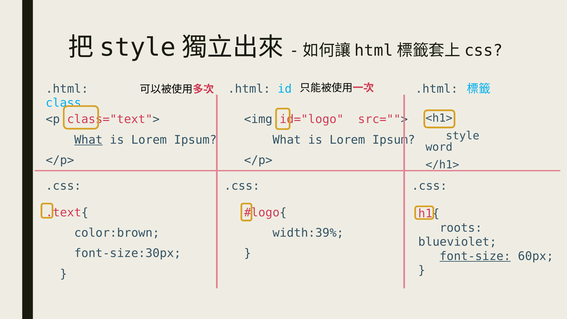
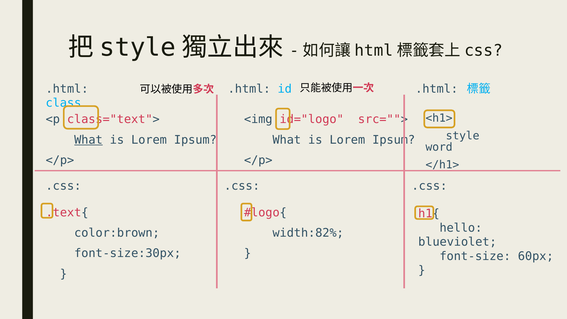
roots: roots -> hello (461, 228)
width:39%: width:39% -> width:82% (308, 233)
font-size underline: present -> none (475, 256)
